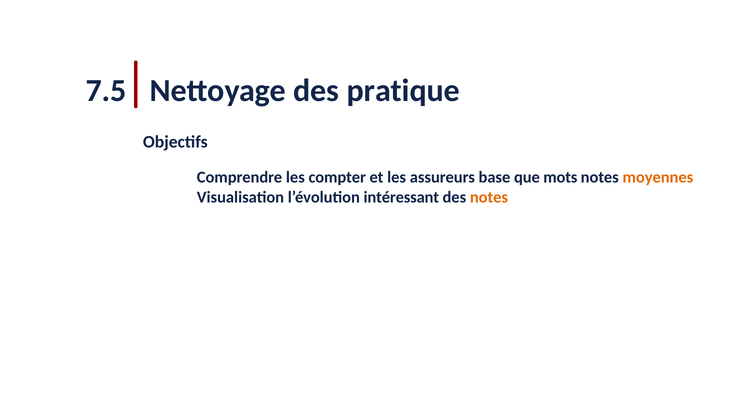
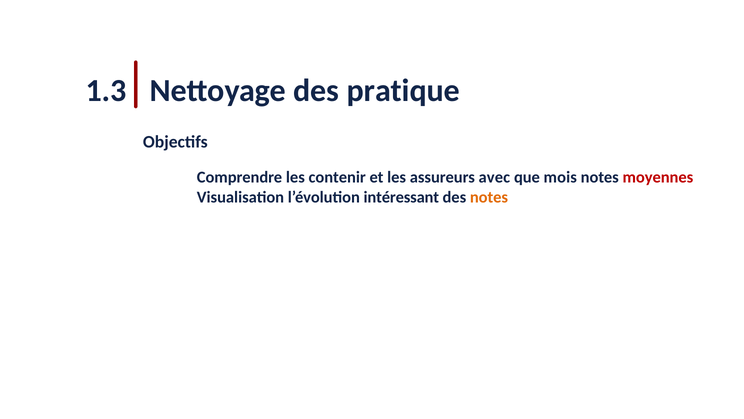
7.5: 7.5 -> 1.3 (106, 91)
compter: compter -> contenir (337, 177)
base: base -> avec (494, 177)
mots: mots -> mois (560, 177)
moyennes colour: orange -> red (658, 177)
